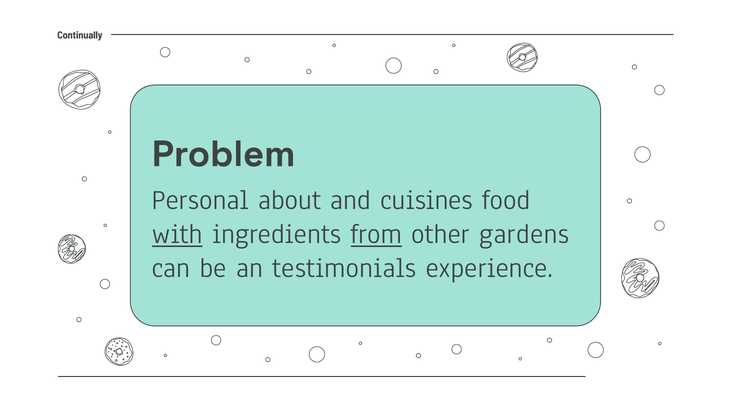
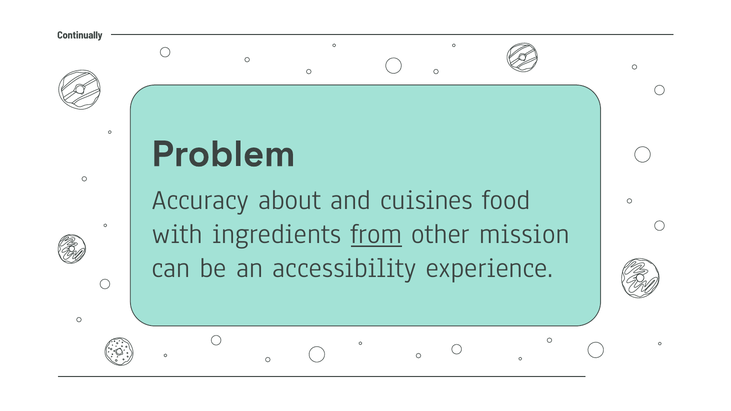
Personal: Personal -> Accuracy (200, 200)
with underline: present -> none (177, 234)
gardens: gardens -> mission (524, 234)
testimonials: testimonials -> accessibility (344, 268)
